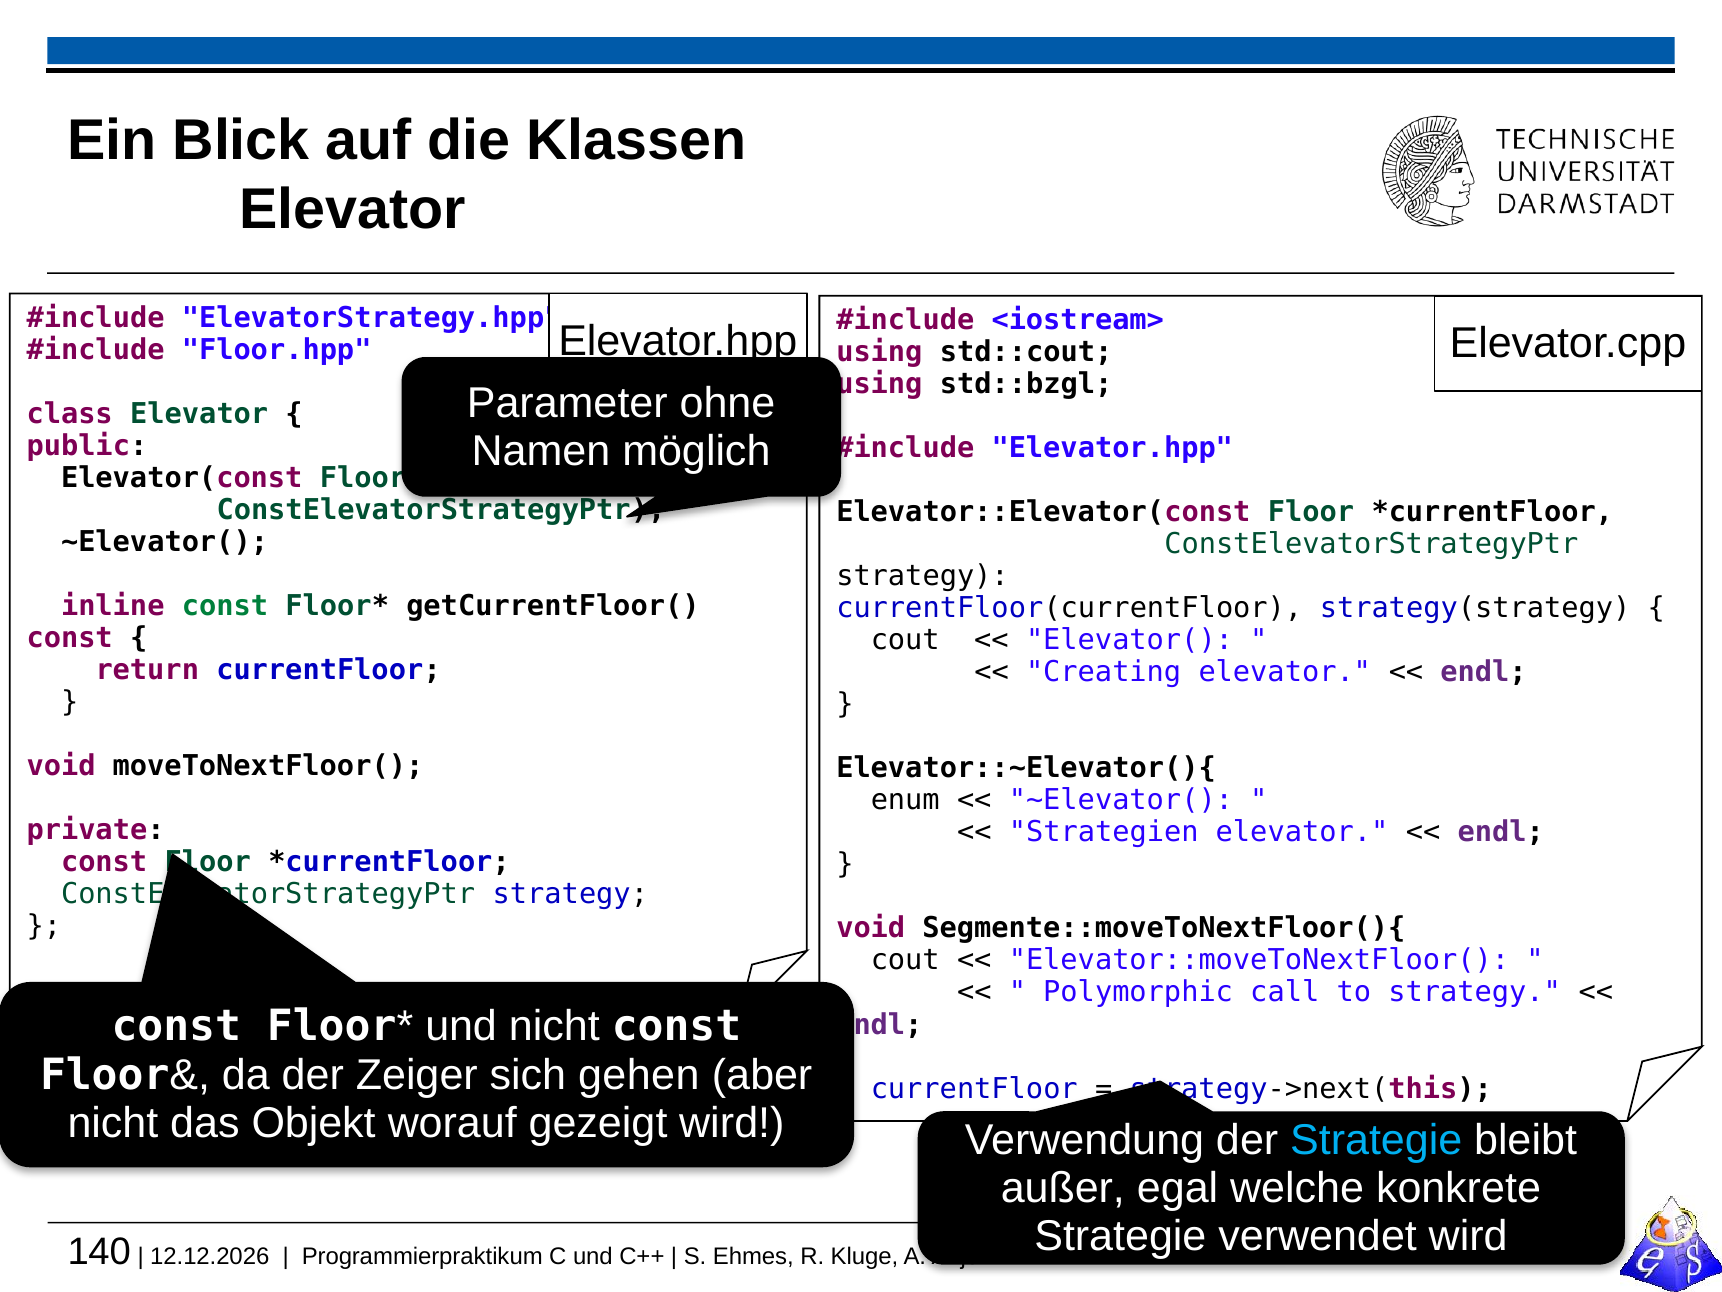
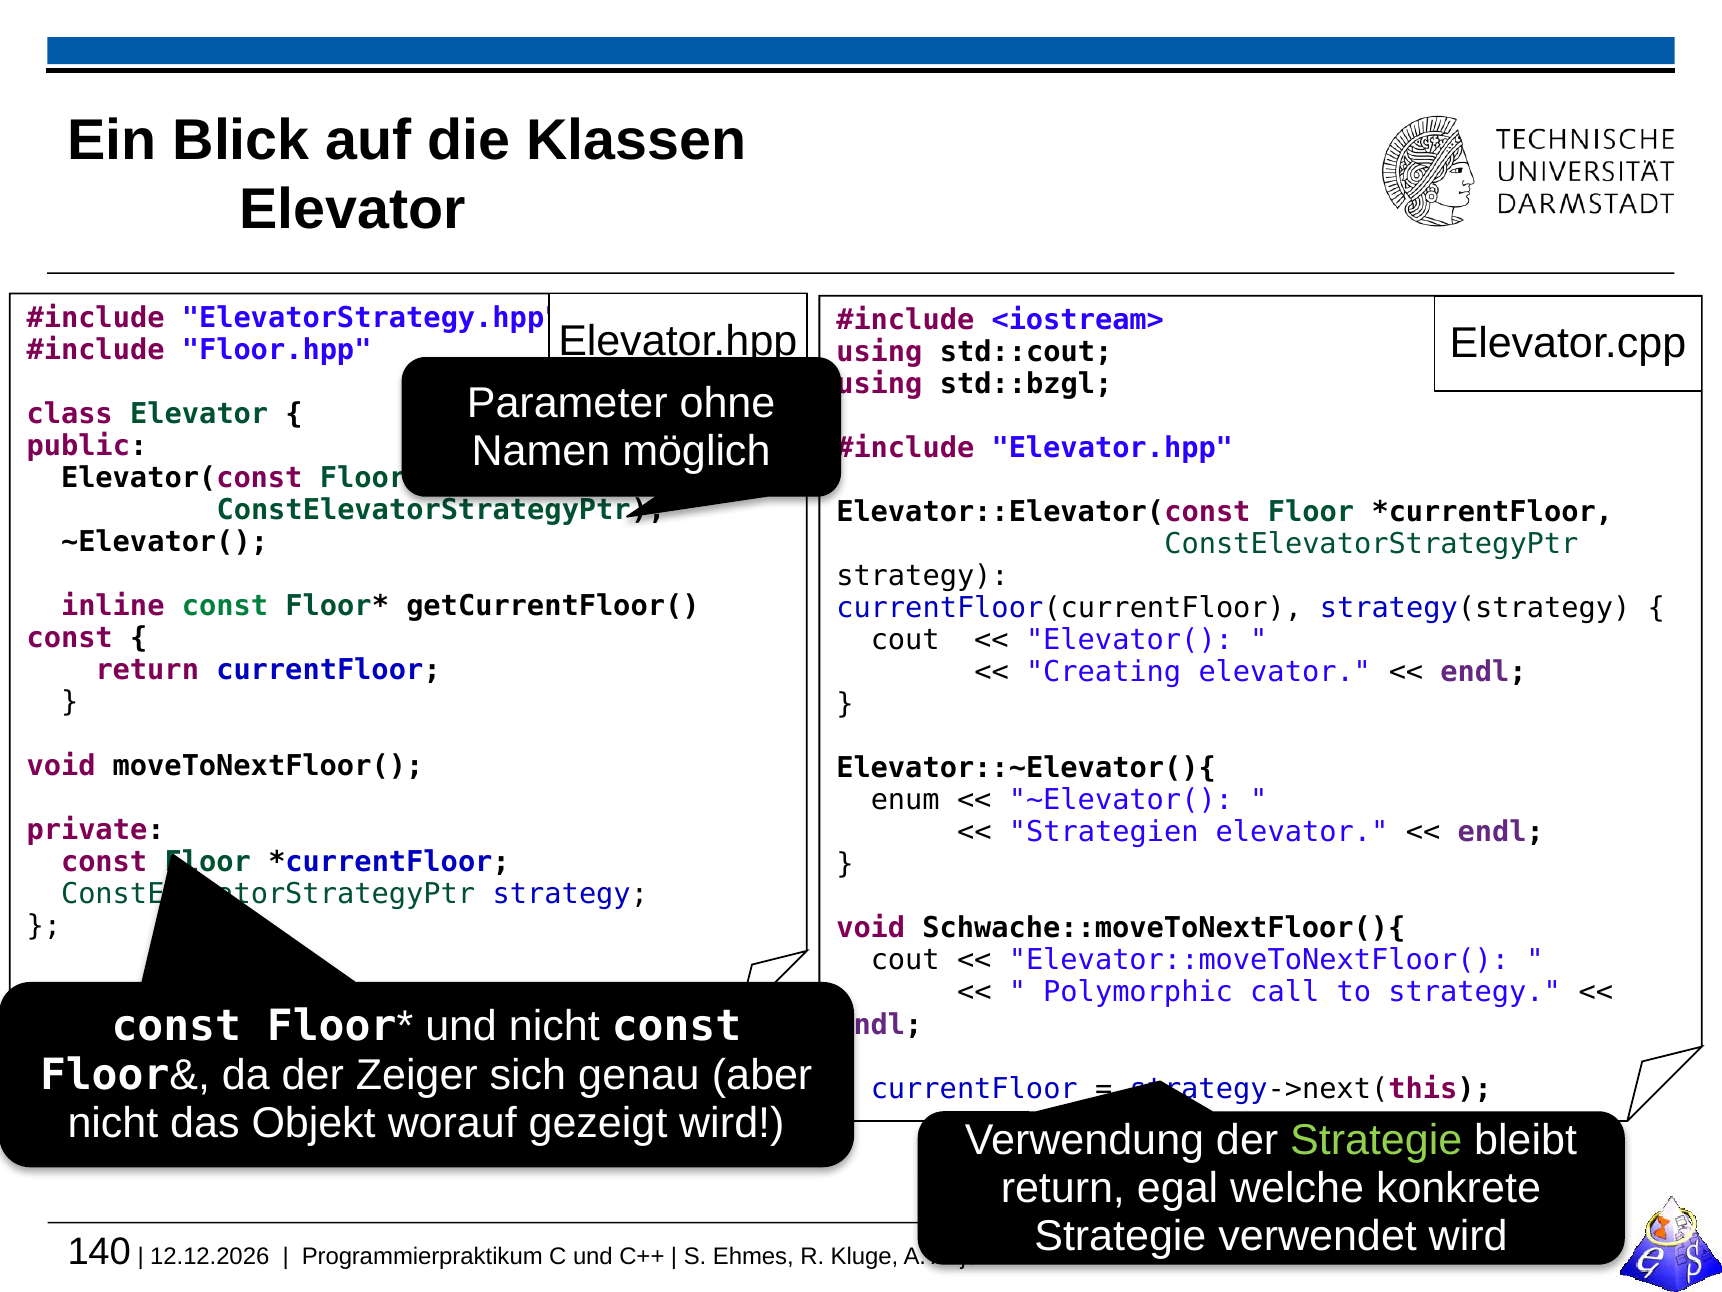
Segmente::moveToNextFloor(){: Segmente::moveToNextFloor(){ -> Schwache::moveToNextFloor(){ (1164, 928)
gehen: gehen -> genau (639, 1074)
Strategie colour: light blue -> light green (1376, 1140)
außer: außer -> return (1063, 1188)
